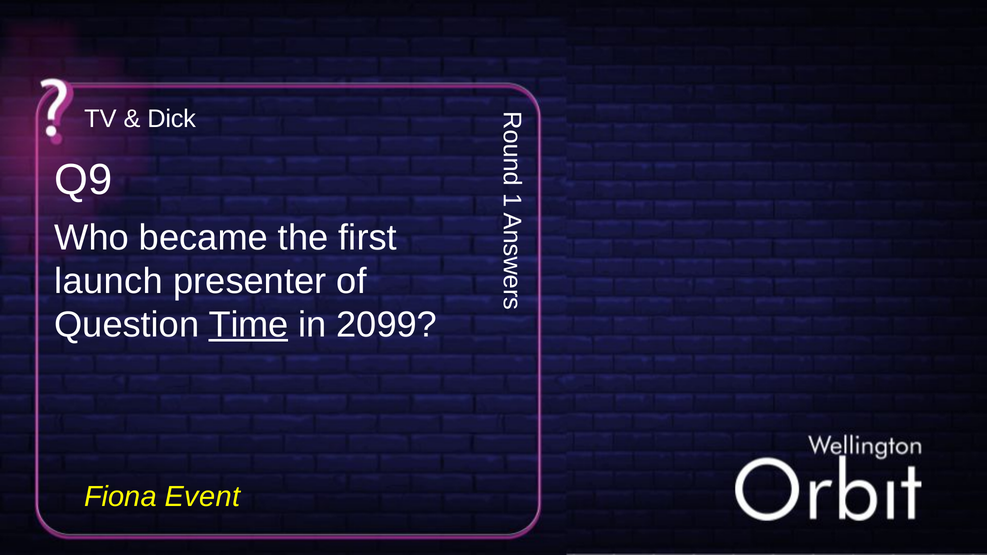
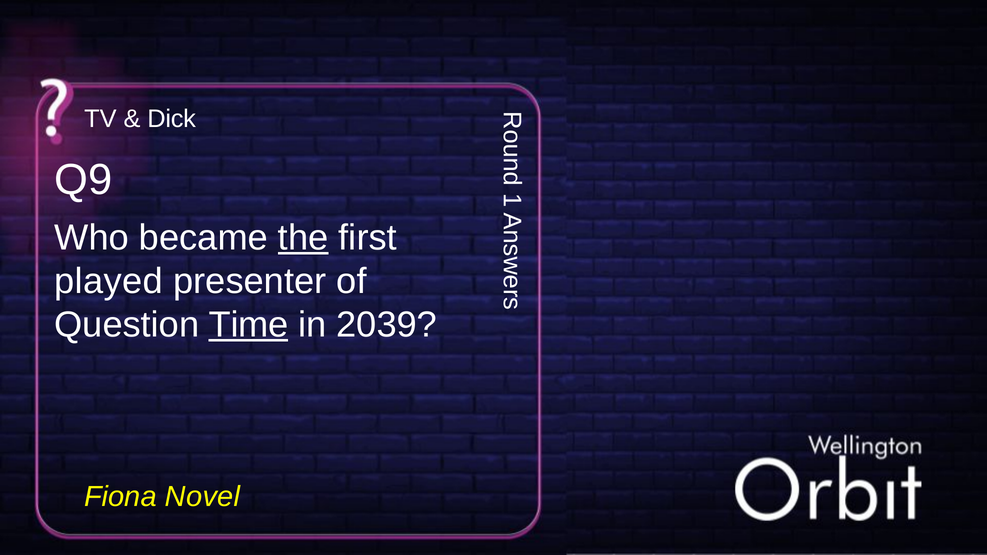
the underline: none -> present (303, 238)
launch: launch -> played (109, 281)
2099: 2099 -> 2039 (387, 325)
Event: Event -> Novel (203, 497)
